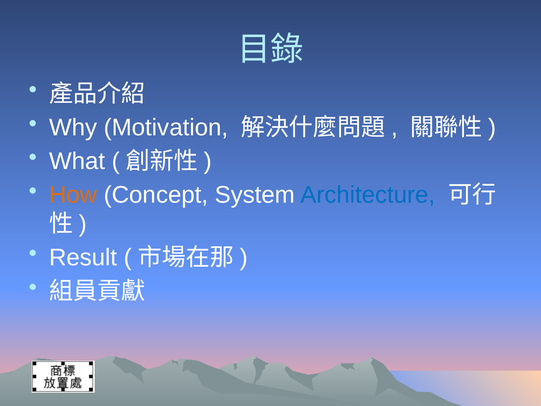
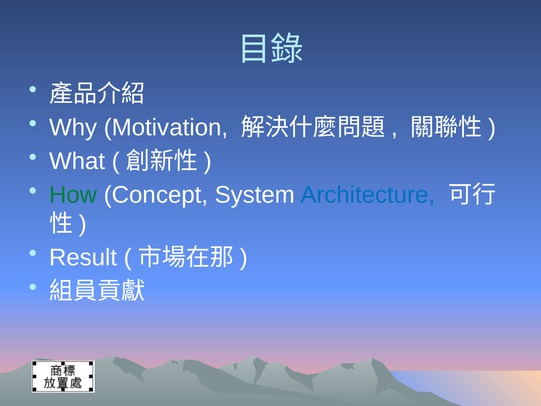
How colour: orange -> green (73, 195)
